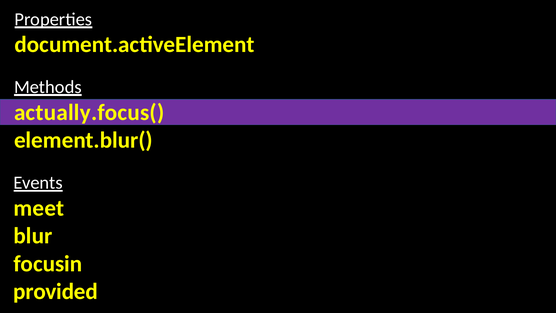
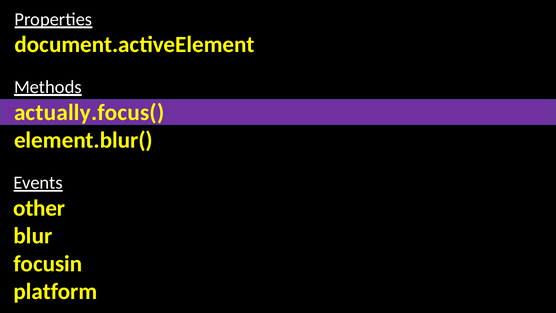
meet: meet -> other (39, 208)
provided: provided -> platform (55, 291)
